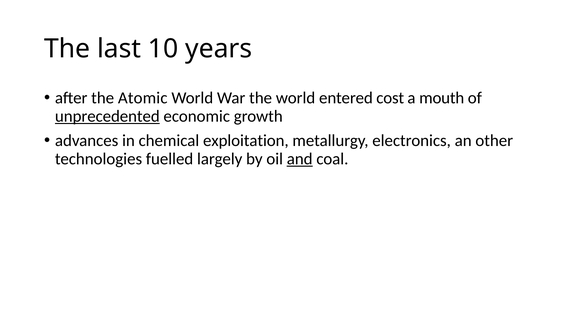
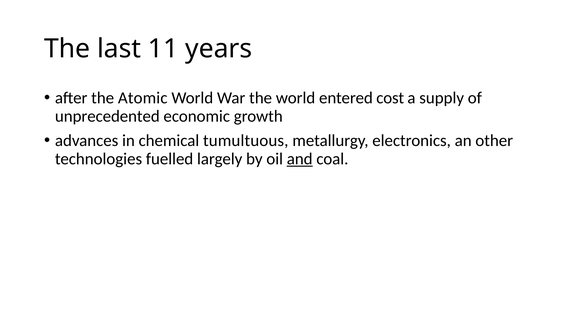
10: 10 -> 11 (163, 49)
mouth: mouth -> supply (442, 98)
unprecedented underline: present -> none (107, 116)
exploitation: exploitation -> tumultuous (246, 140)
